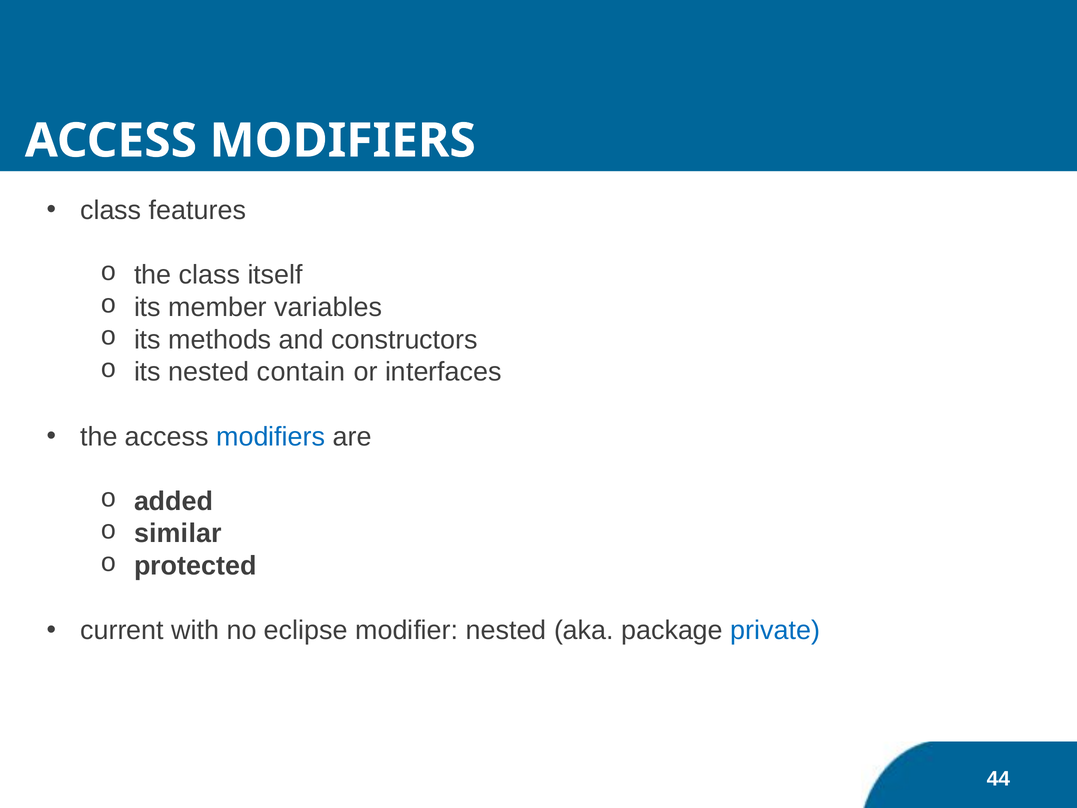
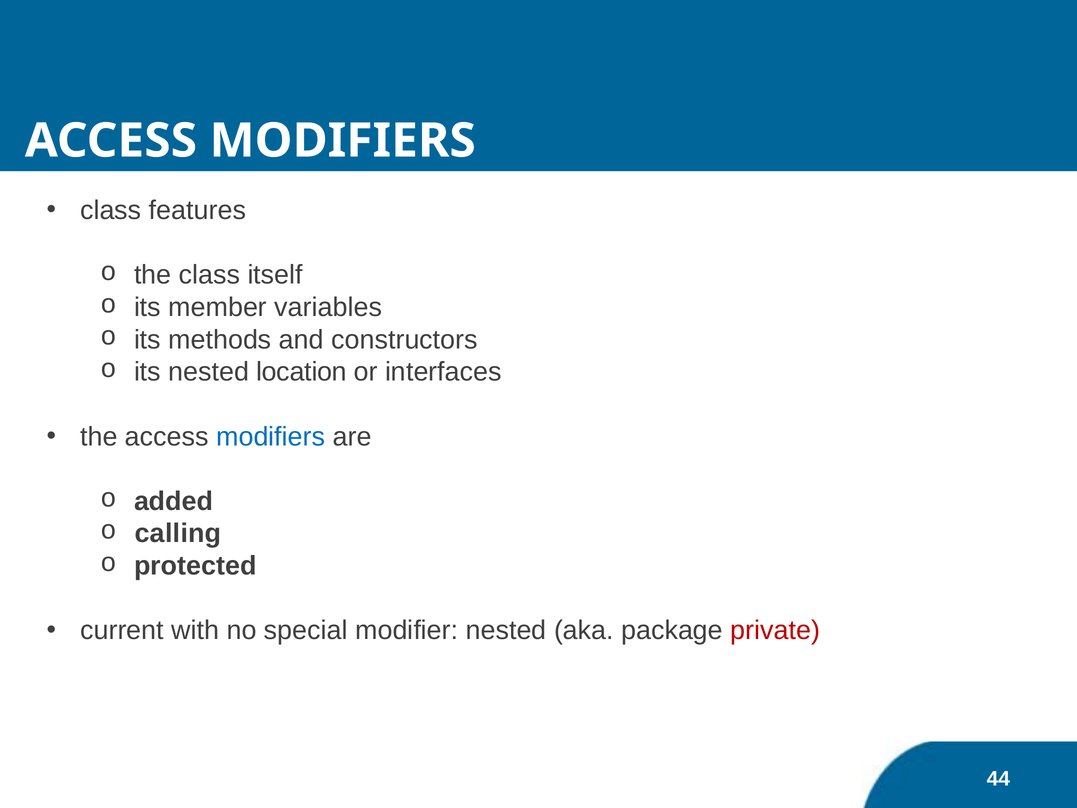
contain: contain -> location (301, 372)
similar: similar -> calling (178, 533)
eclipse: eclipse -> special (306, 630)
private colour: blue -> red (775, 630)
